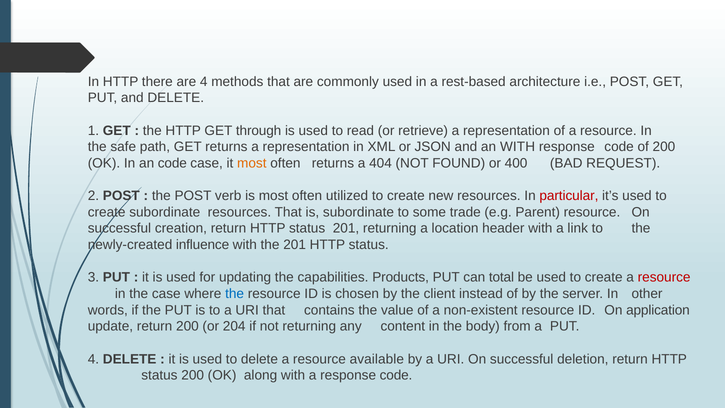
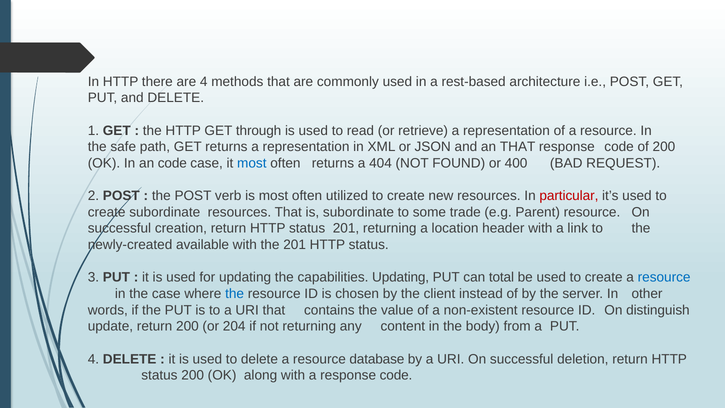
an WITH: WITH -> THAT (518, 147)
most colour: orange -> blue (252, 163)
influence: influence -> available (203, 245)
capabilities Products: Products -> Updating (401, 277)
resource colour: red -> blue (664, 277)
application: application -> distinguish (658, 310)
available: available -> database (377, 359)
